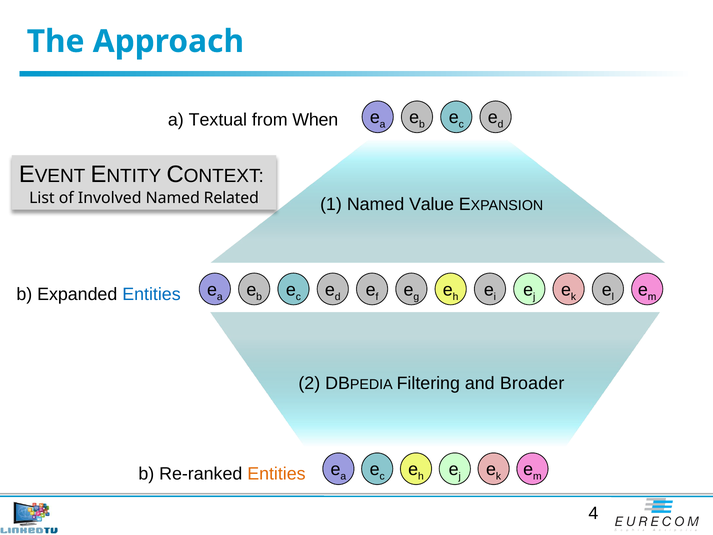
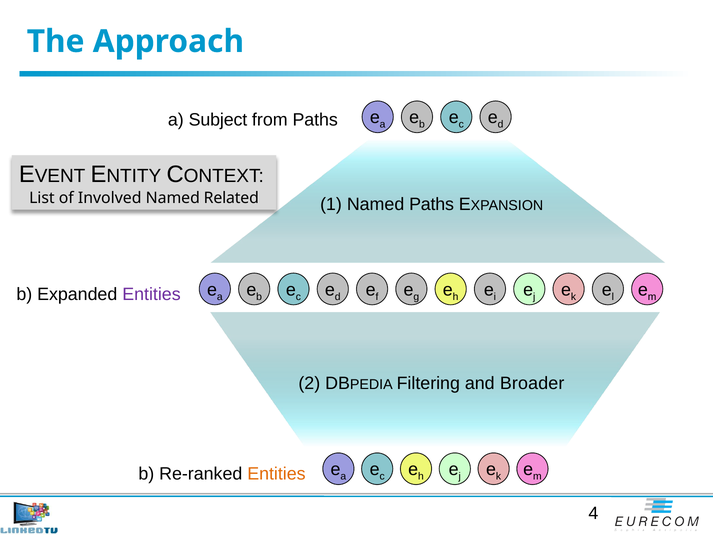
Textual: Textual -> Subject (218, 120)
from When: When -> Paths (315, 120)
Named Value: Value -> Paths (432, 204)
Entities colour: blue -> purple (151, 294)
